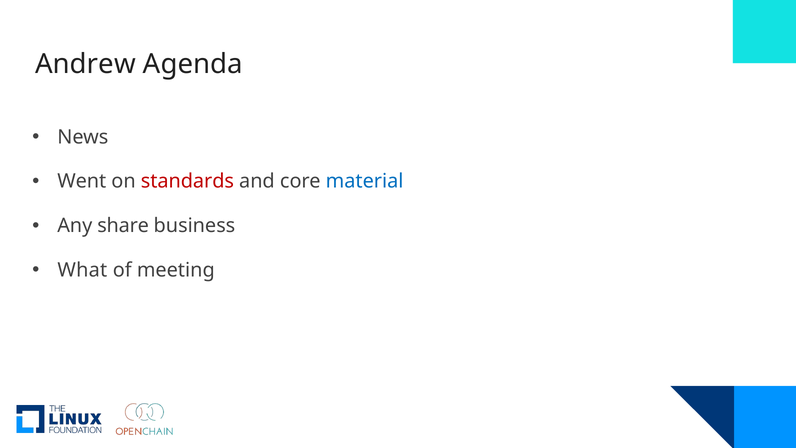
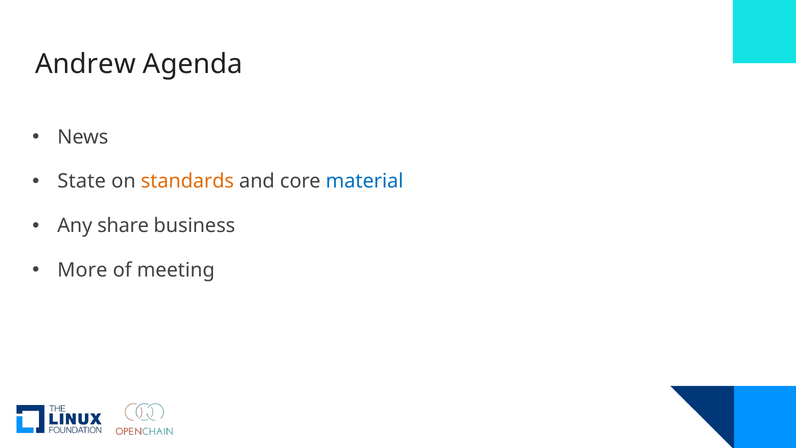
Went: Went -> State (82, 181)
standards colour: red -> orange (187, 181)
What: What -> More (82, 270)
